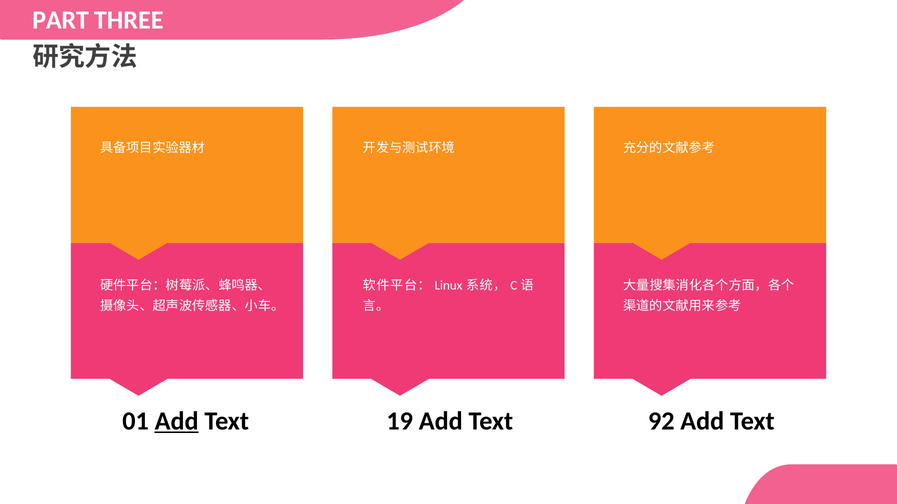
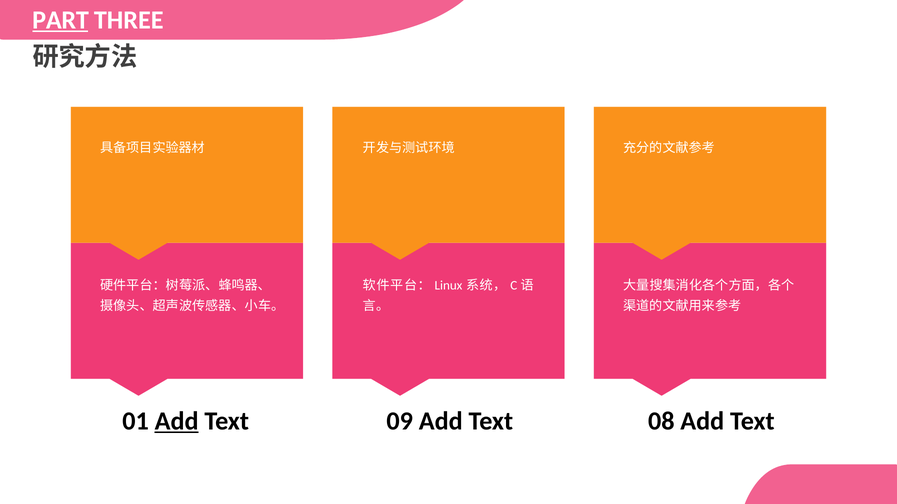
PART underline: none -> present (61, 20)
19: 19 -> 09 (400, 422)
92: 92 -> 08 (661, 422)
